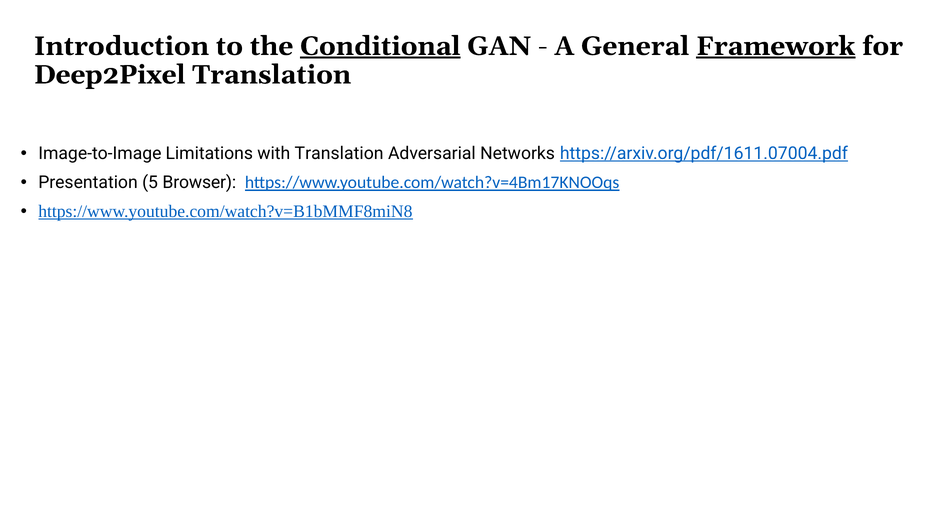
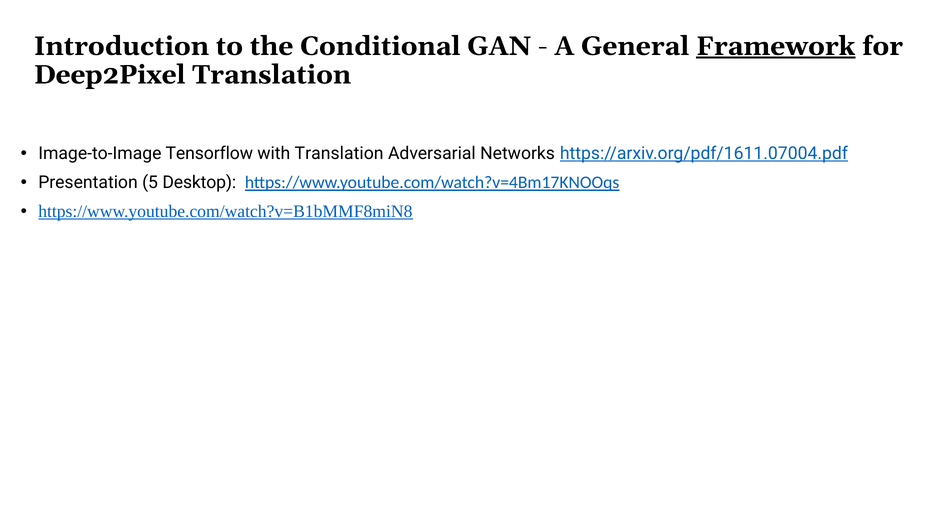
Conditional underline: present -> none (380, 46)
Limitations: Limitations -> Tensorflow (209, 154)
Browser: Browser -> Desktop (199, 183)
